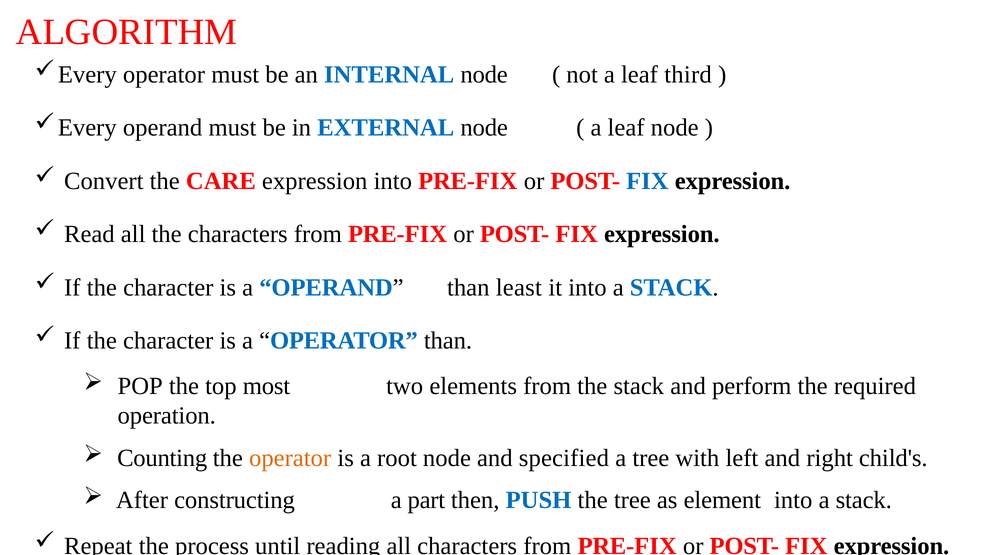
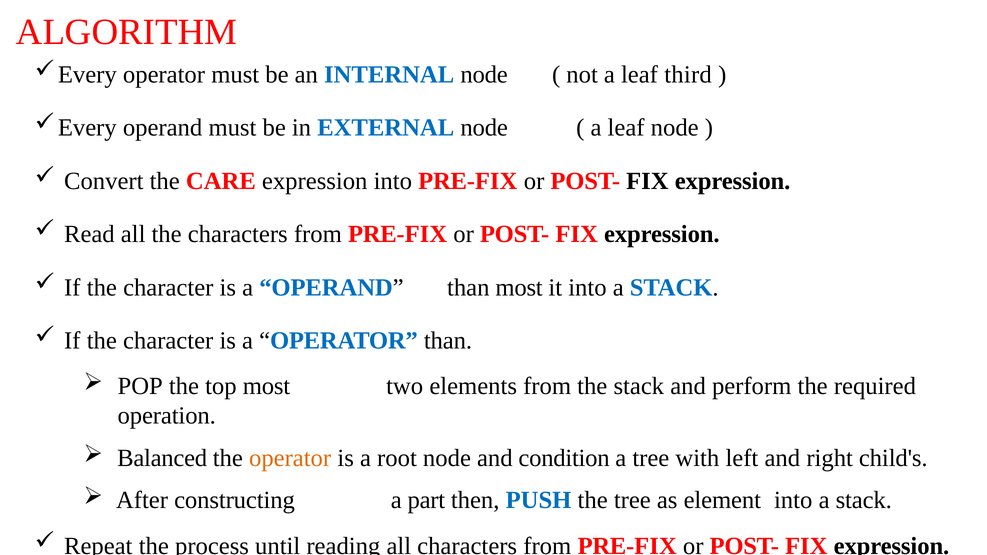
FIX colour: blue -> black (647, 181)
than least: least -> most (519, 287)
Counting: Counting -> Balanced (162, 458)
specified: specified -> condition (564, 458)
